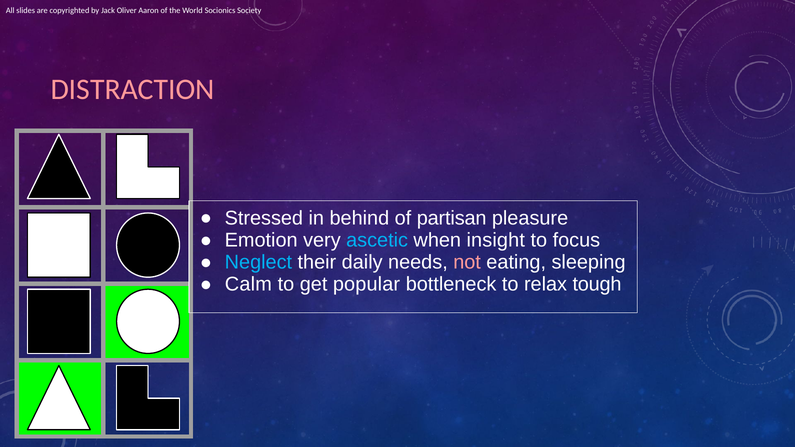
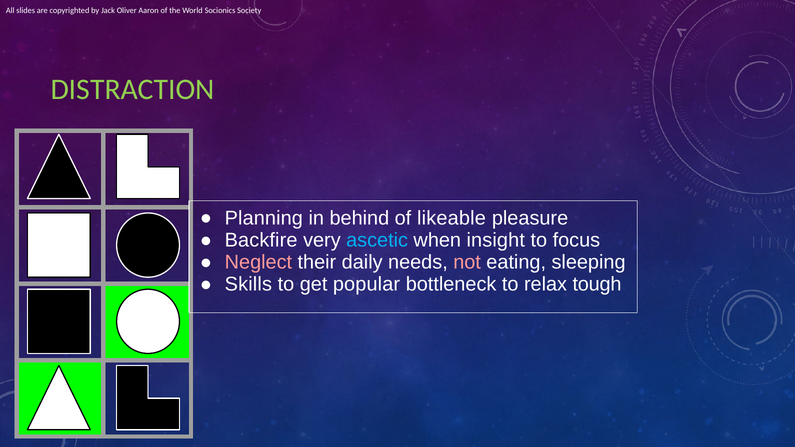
DISTRACTION colour: pink -> light green (133, 89)
Stressed: Stressed -> Planning (264, 218)
partisan: partisan -> likeable (451, 218)
Emotion: Emotion -> Backfire (261, 240)
Neglect colour: light blue -> pink (258, 262)
Calm: Calm -> Skills (248, 285)
